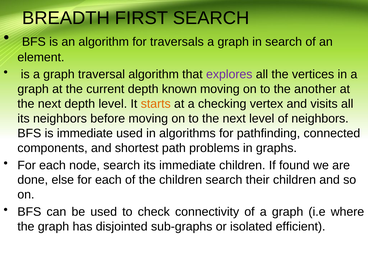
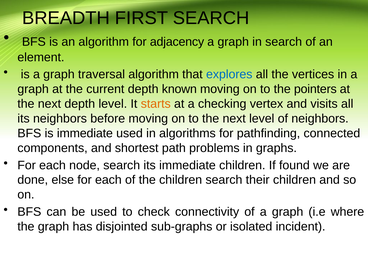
traversals: traversals -> adjacency (177, 42)
explores colour: purple -> blue (229, 74)
another: another -> pointers (315, 89)
efficient: efficient -> incident (301, 227)
